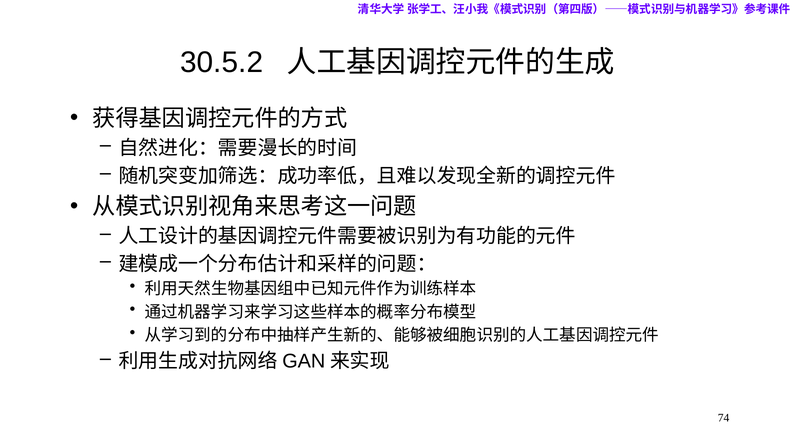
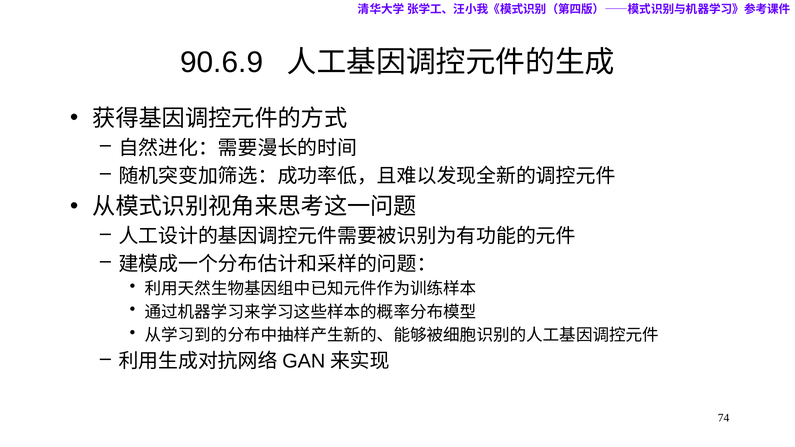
30.5.2: 30.5.2 -> 90.6.9 (222, 62)
